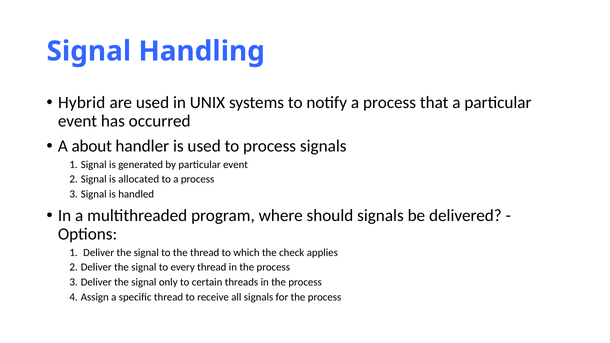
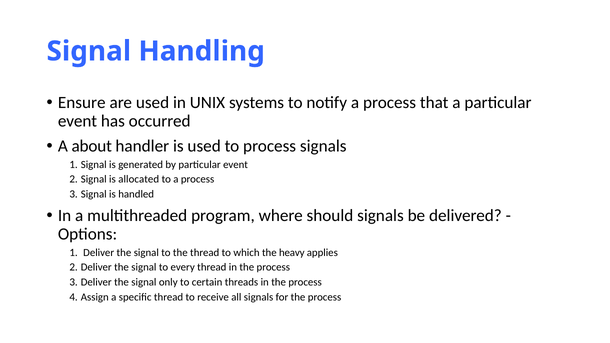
Hybrid: Hybrid -> Ensure (82, 103)
check: check -> heavy (292, 253)
